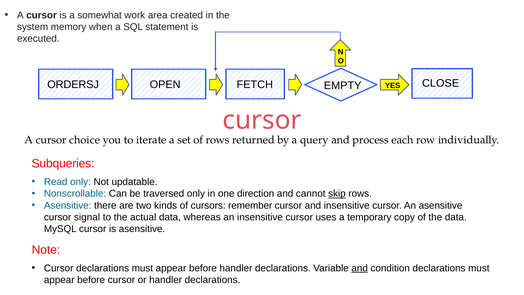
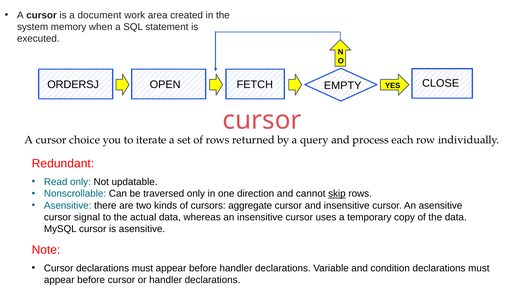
somewhat: somewhat -> document (100, 15)
Subqueries: Subqueries -> Redundant (63, 164)
remember: remember -> aggregate (250, 205)
and underline: present -> none (360, 268)
